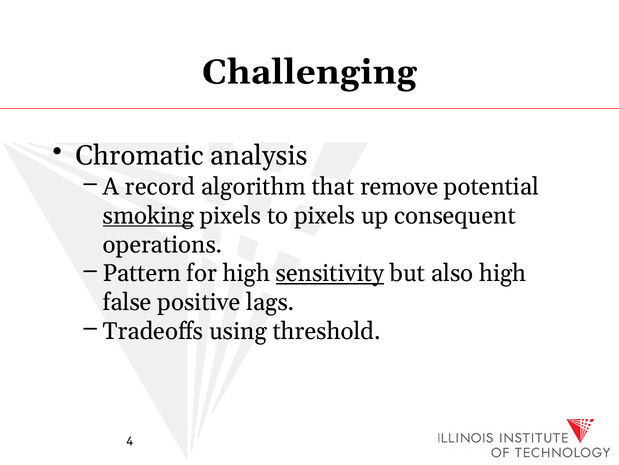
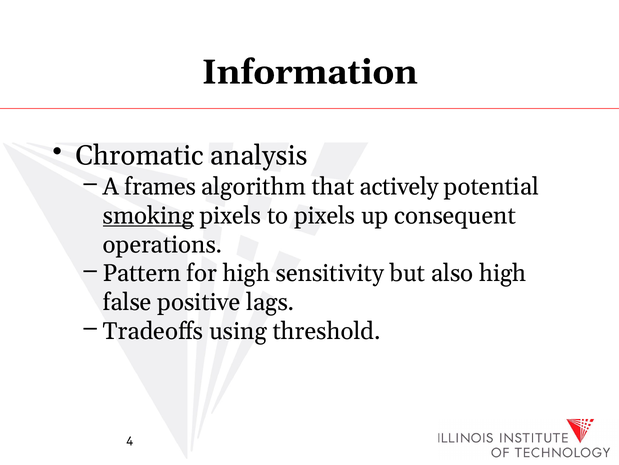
Challenging: Challenging -> Information (310, 72)
record: record -> frames (160, 186)
remove: remove -> actively (399, 186)
sensitivity underline: present -> none (330, 273)
